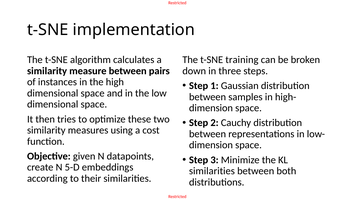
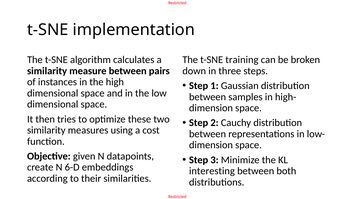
5-D: 5-D -> 6-D (72, 168)
similarities: similarities -> interesting (212, 172)
